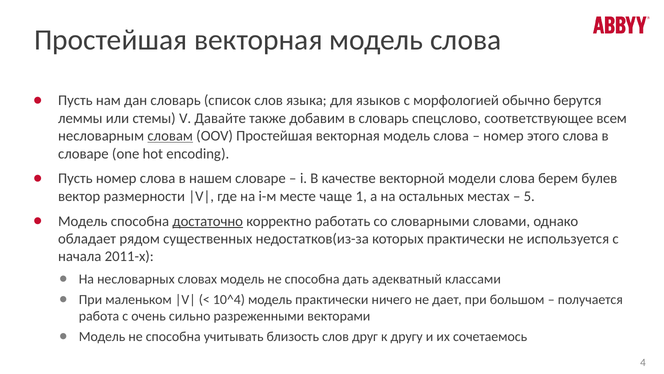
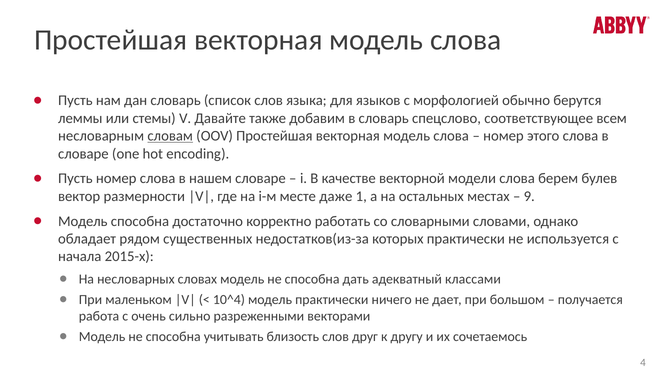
чаще: чаще -> даже (336, 196)
5: 5 -> 9 (529, 196)
достаточно underline: present -> none (208, 221)
2011-х: 2011-х -> 2015-х (129, 256)
